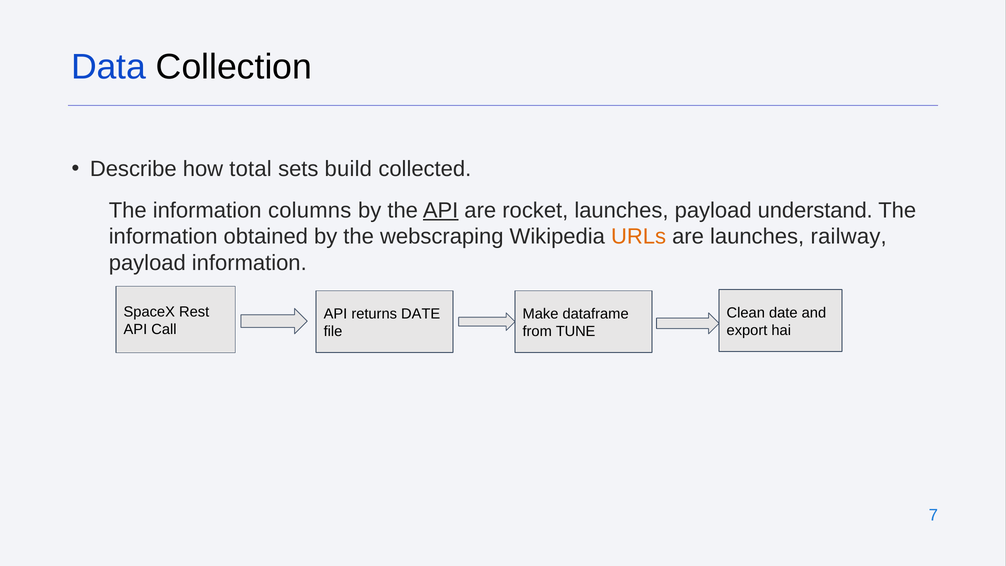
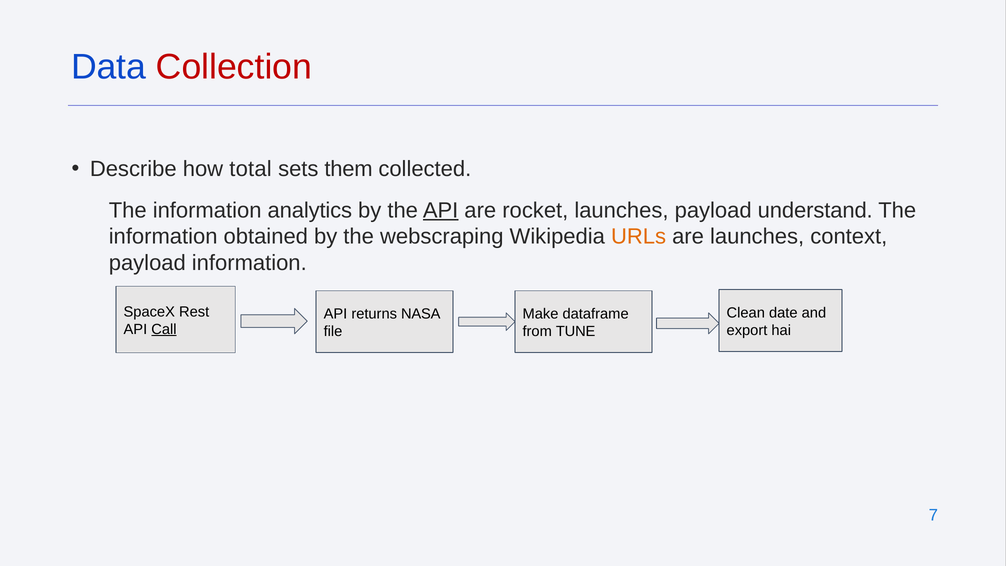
Collection colour: black -> red (234, 67)
build: build -> them (349, 169)
columns: columns -> analytics (310, 210)
railway: railway -> context (849, 237)
returns DATE: DATE -> NASA (421, 314)
Call underline: none -> present (164, 329)
